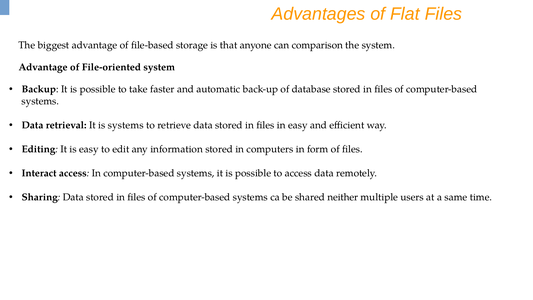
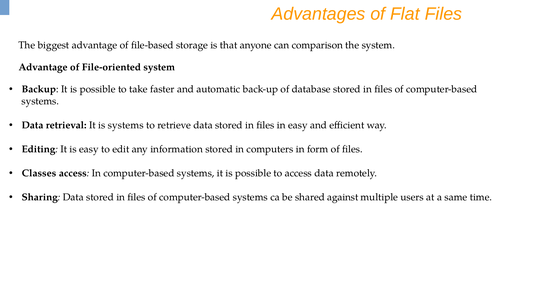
Interact: Interact -> Classes (39, 173)
neither: neither -> against (343, 197)
